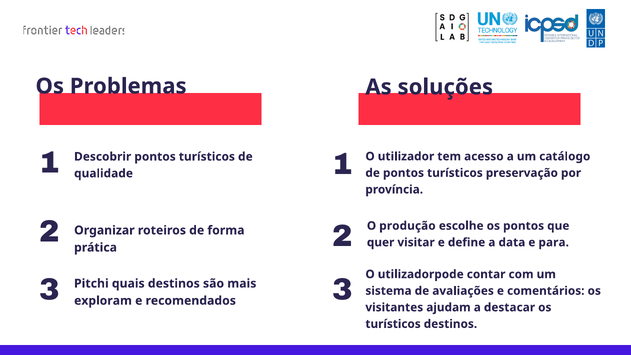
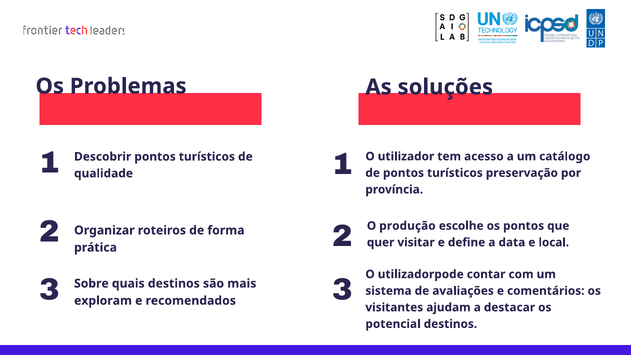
para: para -> local (554, 242)
Pitchi: Pitchi -> Sobre (91, 283)
turísticos: turísticos -> potencial (393, 324)
